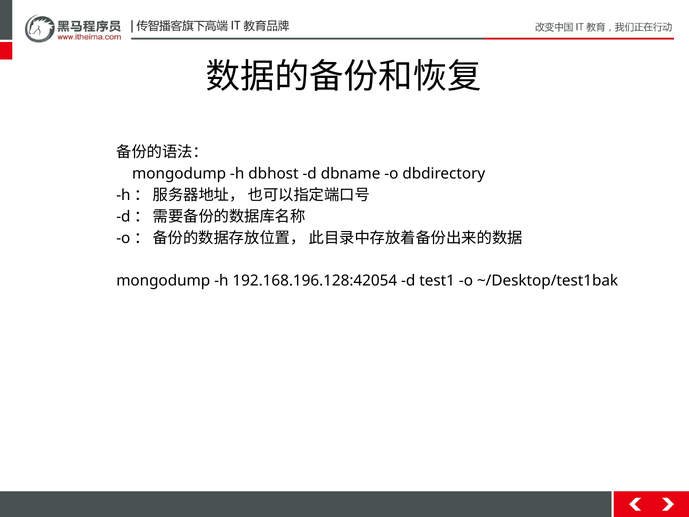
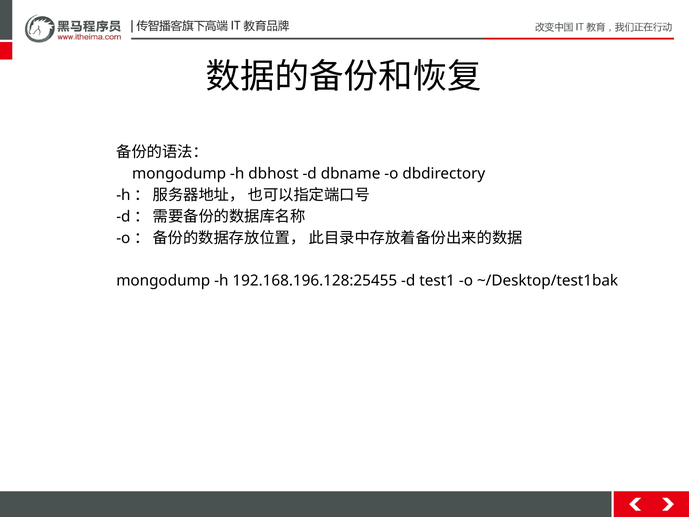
192.168.196.128:42054: 192.168.196.128:42054 -> 192.168.196.128:25455 (315, 281)
